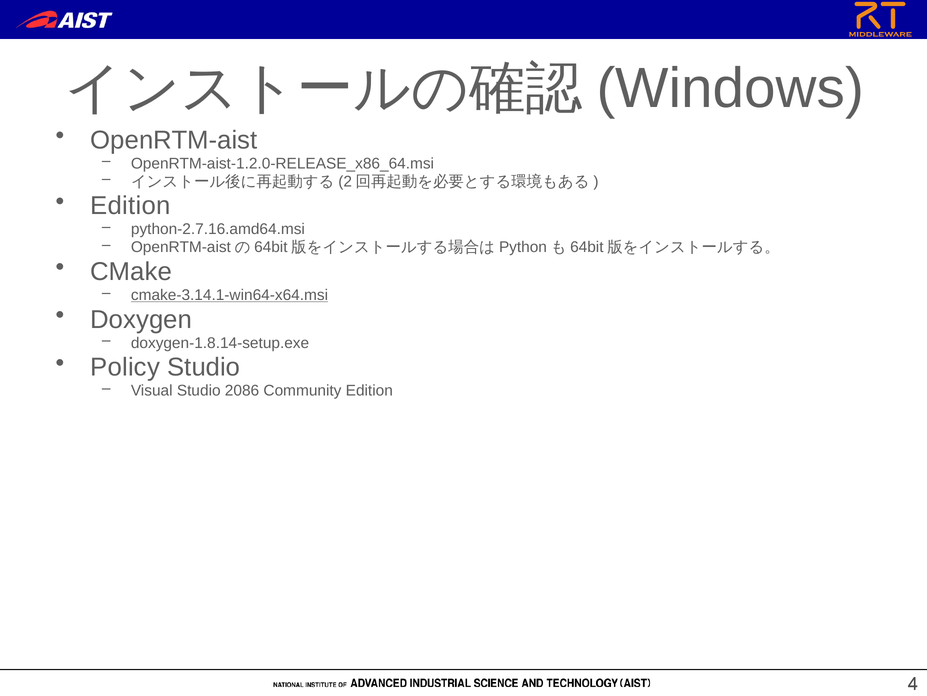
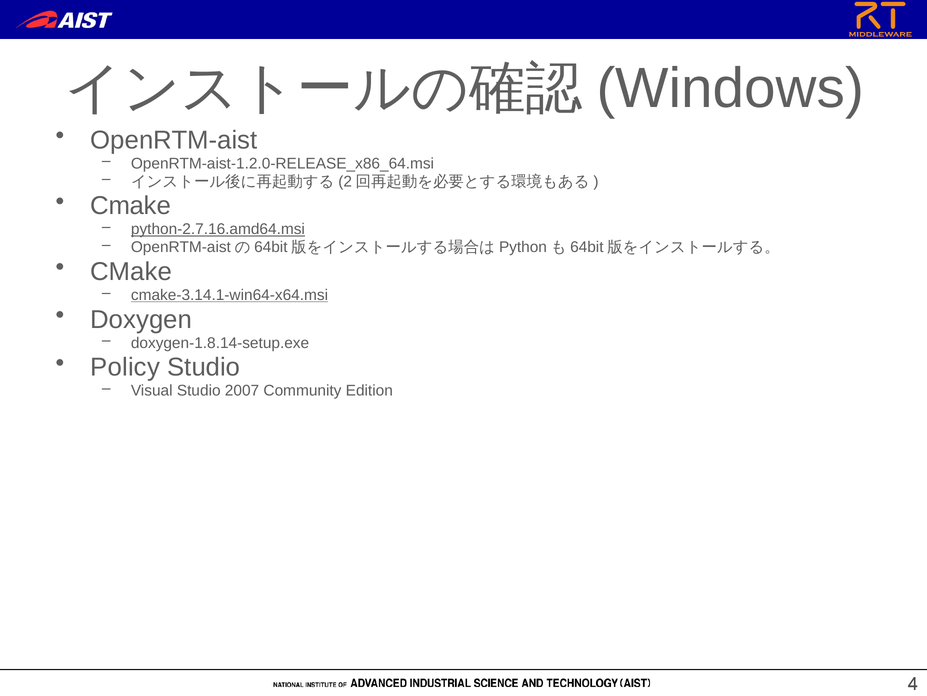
Edition: Edition -> Cmake (131, 206)
python-2.7.16.amd64.msi underline: none -> present (218, 229)
2086: 2086 -> 2007 (242, 390)
